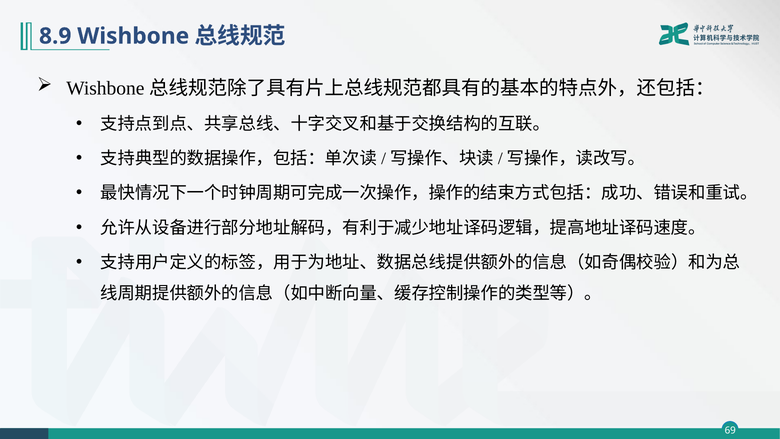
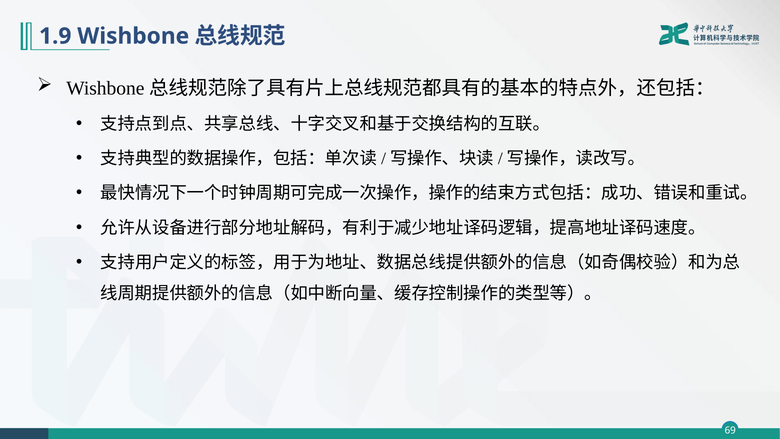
8.9: 8.9 -> 1.9 (55, 36)
